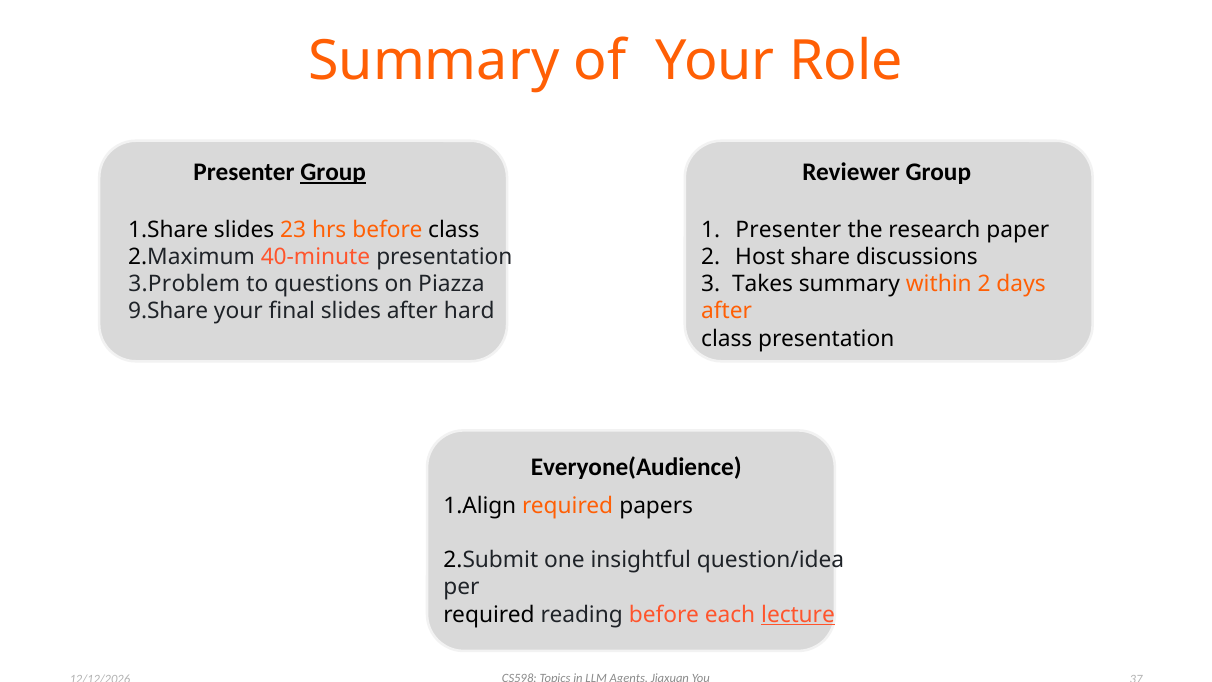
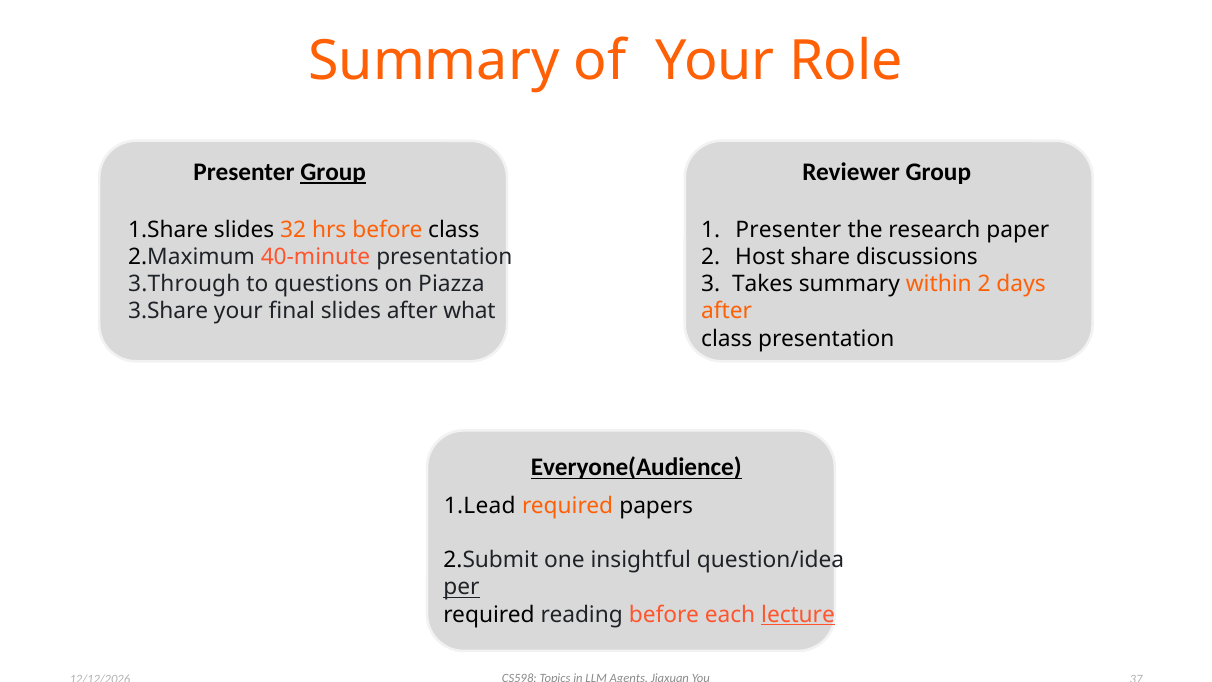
23: 23 -> 32 (293, 229)
3.Problem: 3.Problem -> 3.Through (184, 284)
9.Share: 9.Share -> 3.Share (168, 311)
hard: hard -> what (470, 311)
Everyone(Audience underline: none -> present (636, 467)
1.Align: 1.Align -> 1.Lead (480, 505)
per underline: none -> present (461, 587)
